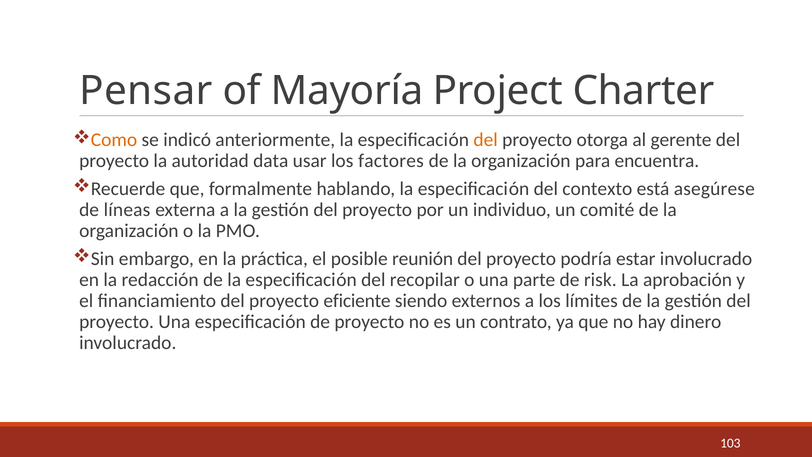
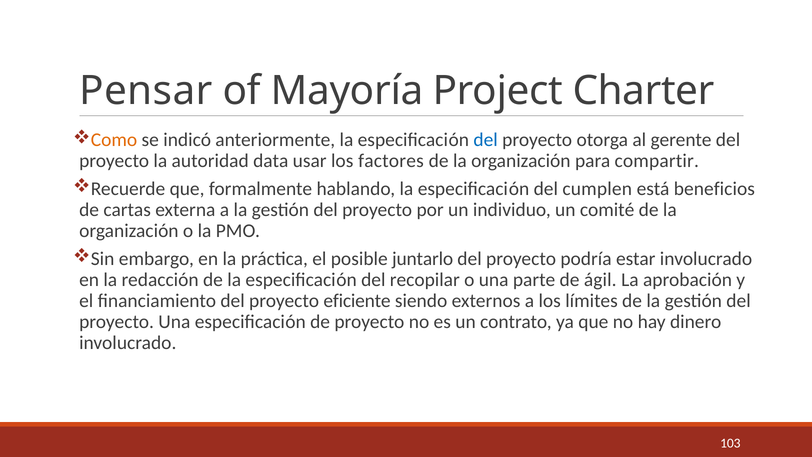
del colour: orange -> blue (486, 140)
encuentra: encuentra -> compartir (657, 161)
contexto: contexto -> cumplen (597, 189)
asegúrese: asegúrese -> beneficios (714, 189)
líneas: líneas -> cartas (127, 210)
reunión: reunión -> juntarlo (423, 258)
risk: risk -> ágil (600, 279)
